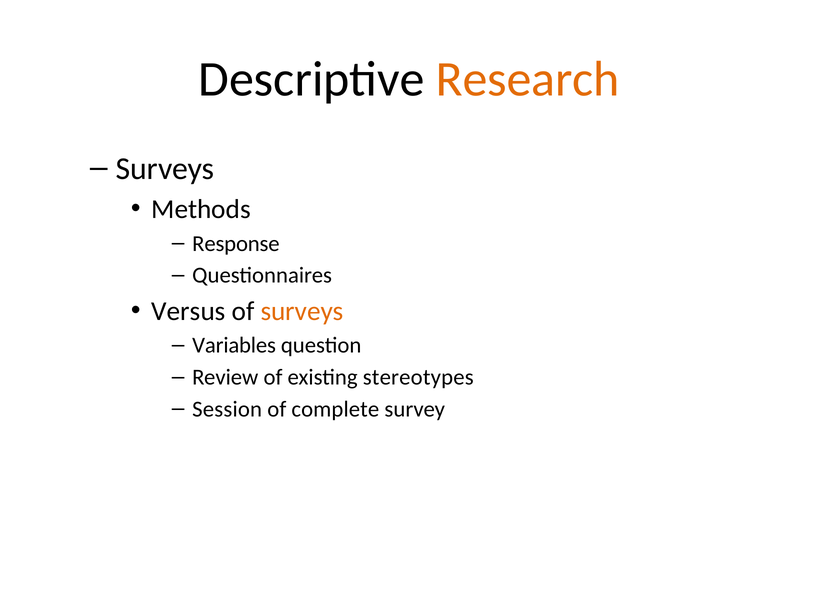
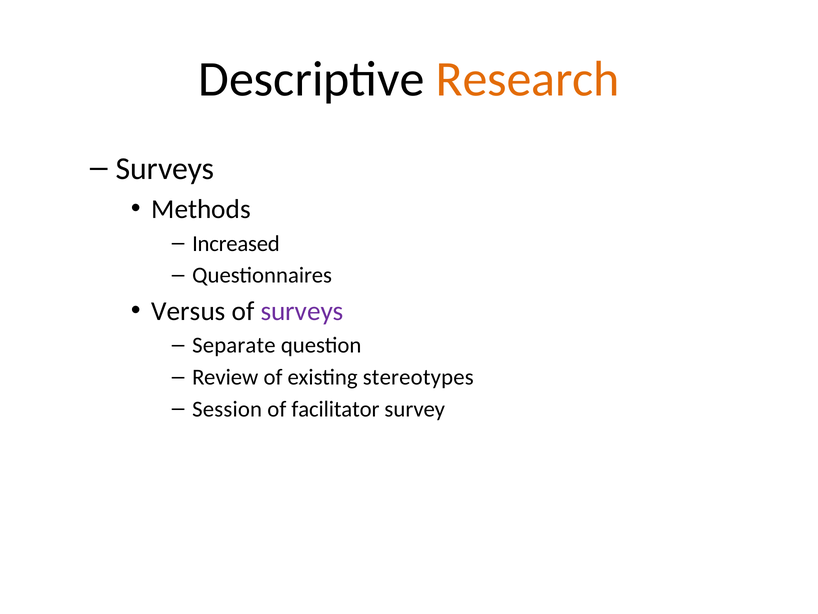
Response: Response -> Increased (236, 243)
surveys colour: orange -> purple (302, 311)
Variables: Variables -> Separate (234, 345)
complete: complete -> facilitator (335, 409)
